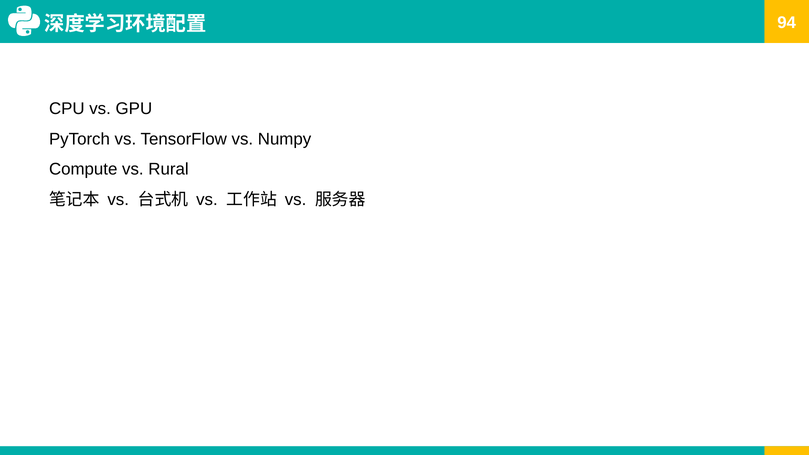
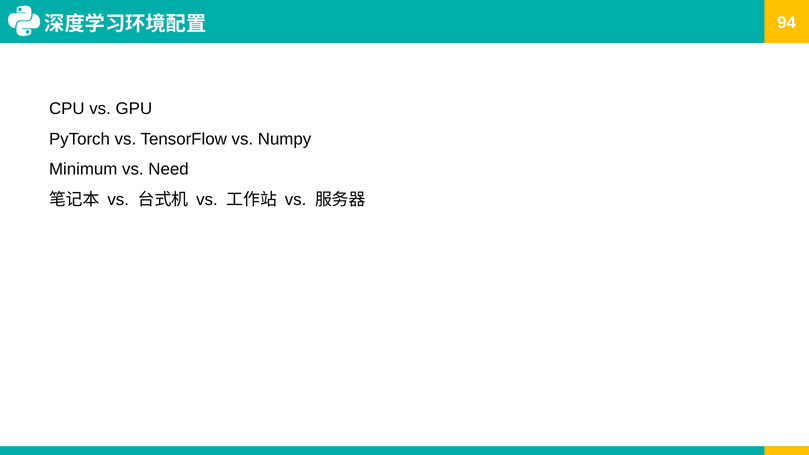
Compute: Compute -> Minimum (83, 169)
Rural: Rural -> Need (169, 169)
